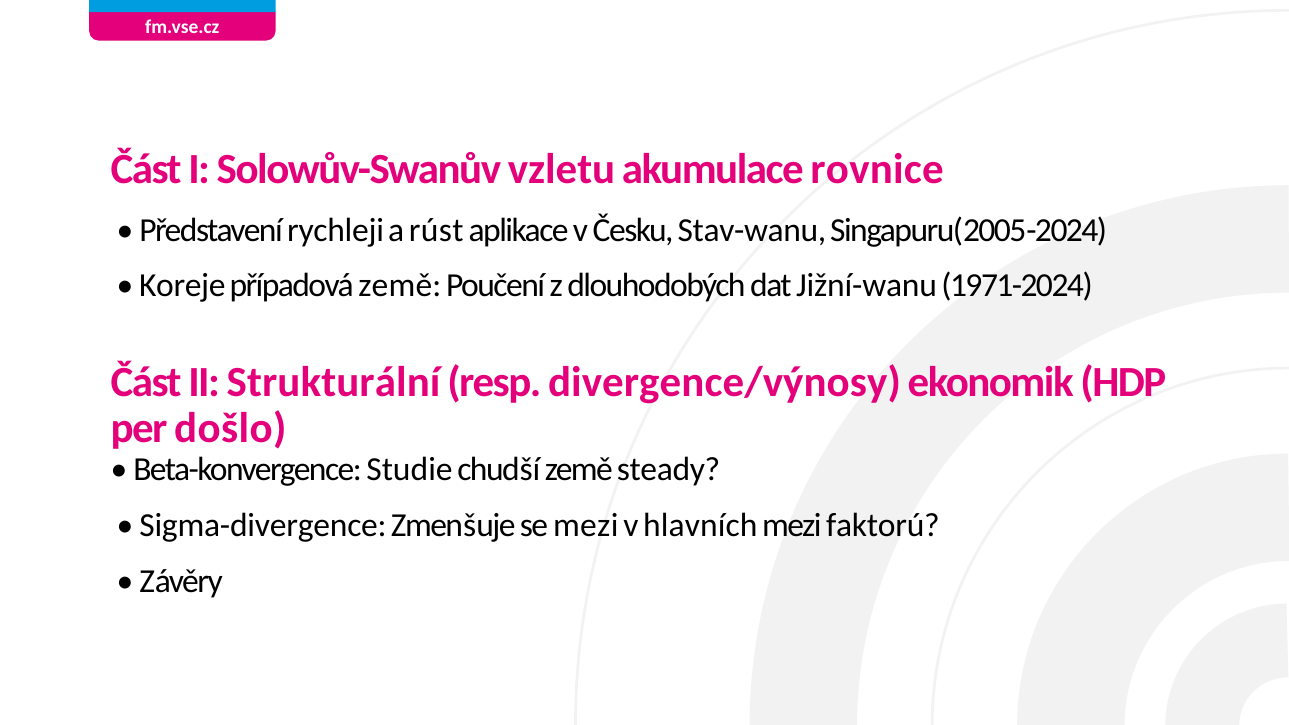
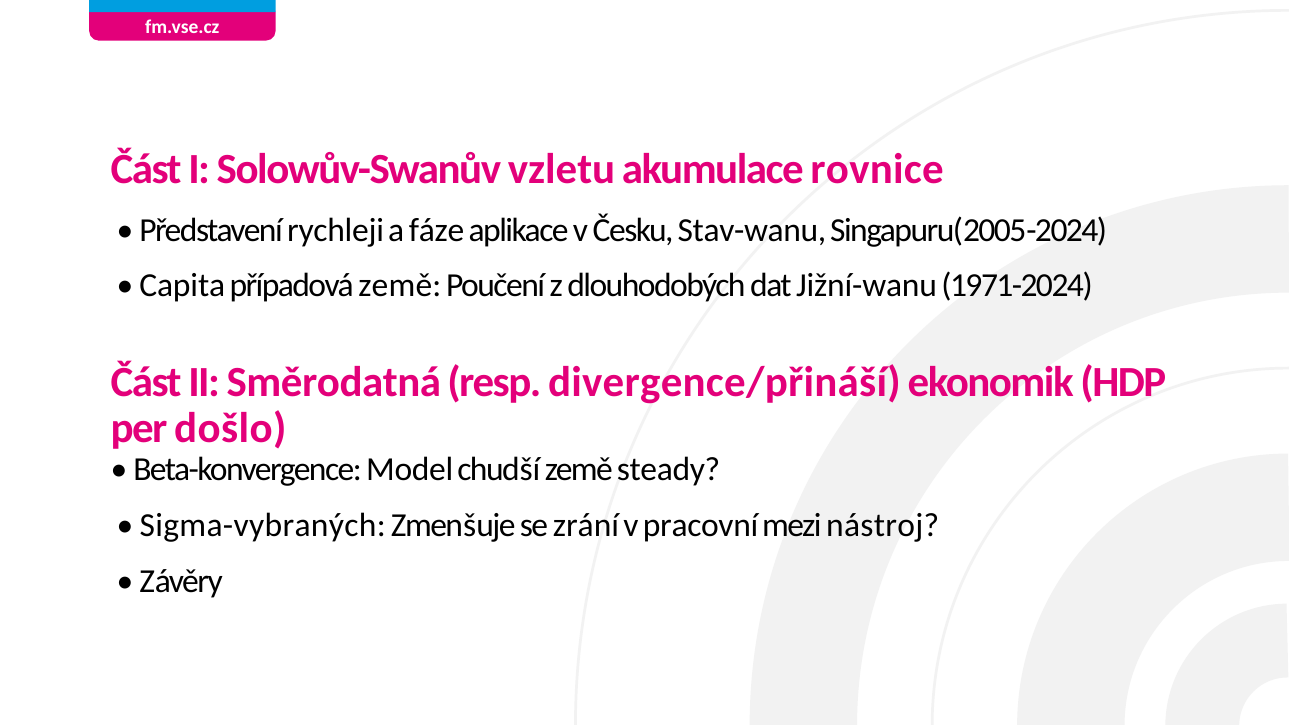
rúst: rúst -> fáze (437, 230)
Koreje: Koreje -> Capita (182, 286)
Strukturální: Strukturální -> Směrodatná (334, 382)
divergence/výnosy: divergence/výnosy -> divergence/přináší (724, 382)
Studie: Studie -> Model (410, 470)
Sigma-divergence: Sigma-divergence -> Sigma-vybraných (263, 526)
se mezi: mezi -> zrání (586, 526)
hlavních: hlavních -> pracovní (701, 526)
faktorú: faktorú -> nástroj (883, 526)
